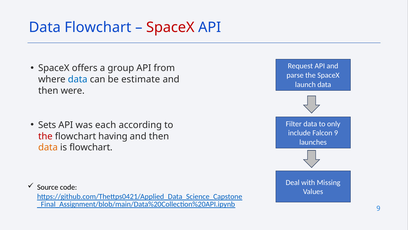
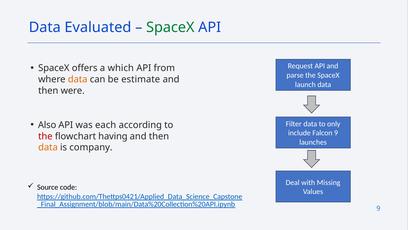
Data Flowchart: Flowchart -> Evaluated (98, 27)
SpaceX colour: red -> green (170, 27)
group: group -> which (121, 68)
data colour: blue -> orange (78, 79)
Sets: Sets -> Also (47, 125)
is flowchart: flowchart -> company (91, 147)
